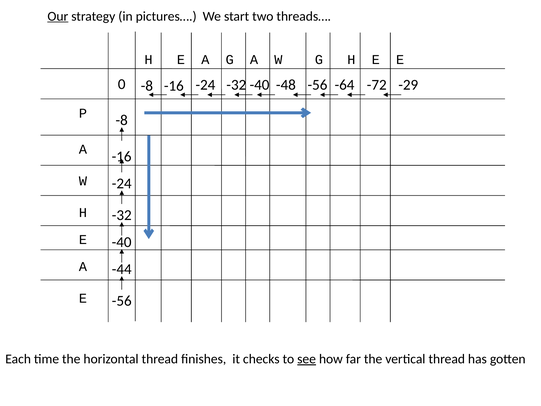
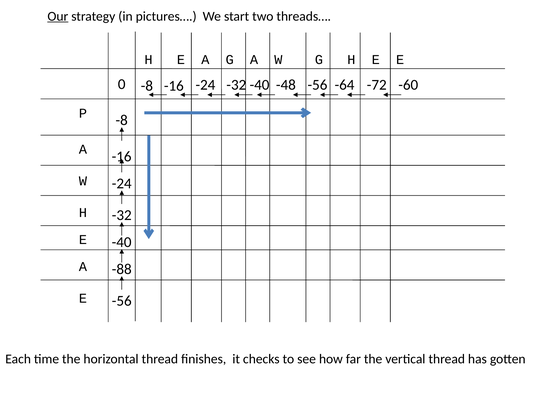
-29: -29 -> -60 (408, 85)
-44: -44 -> -88 (122, 269)
see underline: present -> none (307, 359)
